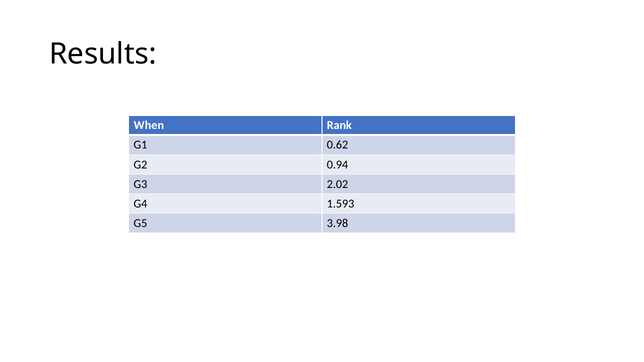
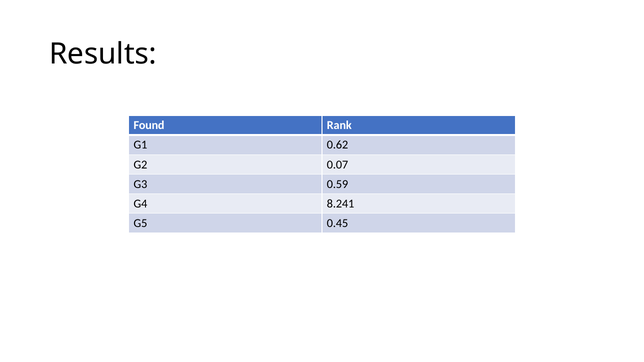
When: When -> Found (149, 126)
0.94: 0.94 -> 0.07 (337, 165)
2.02: 2.02 -> 0.59 (337, 184)
1.593: 1.593 -> 8.241 (341, 204)
3.98: 3.98 -> 0.45 (337, 223)
